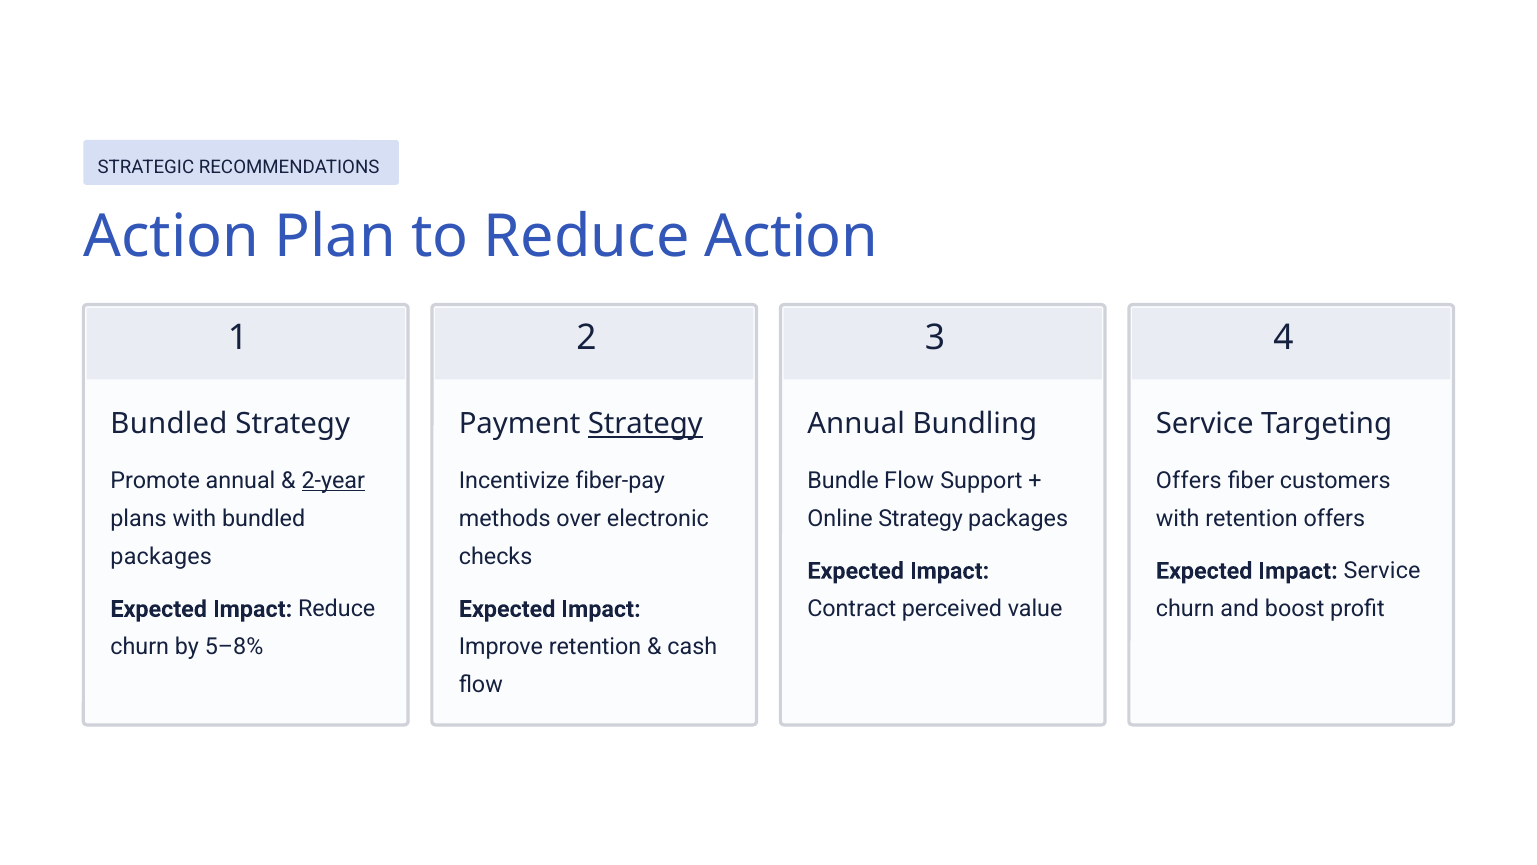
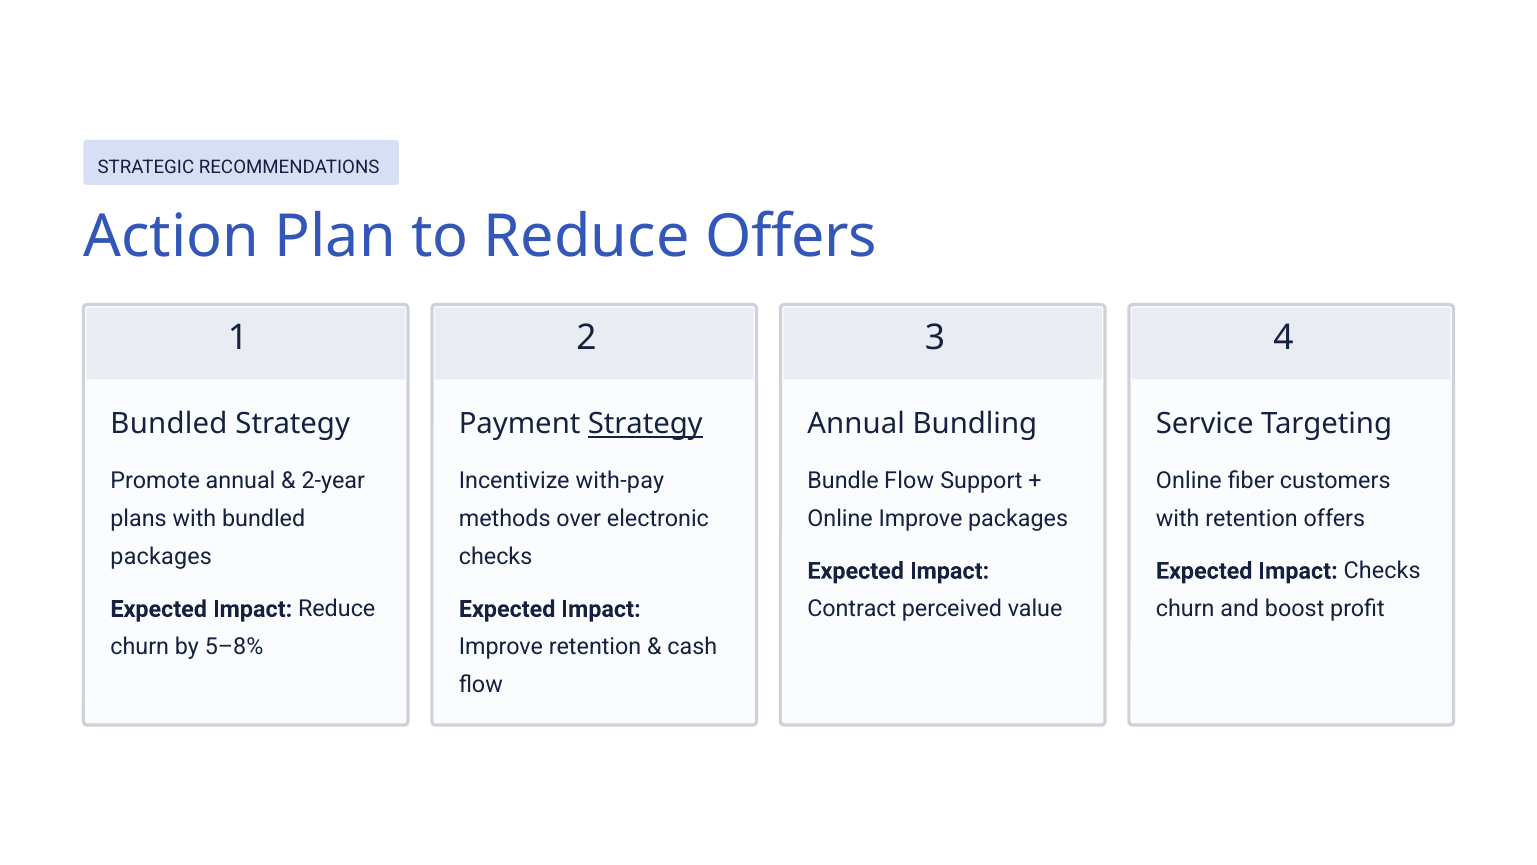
Reduce Action: Action -> Offers (791, 237)
2-year underline: present -> none (333, 480)
fiber-pay: fiber-pay -> with-pay (620, 480)
Offers: Offers -> Online (1189, 480)
Online Strategy: Strategy -> Improve (921, 518)
Impact Service: Service -> Checks (1382, 571)
